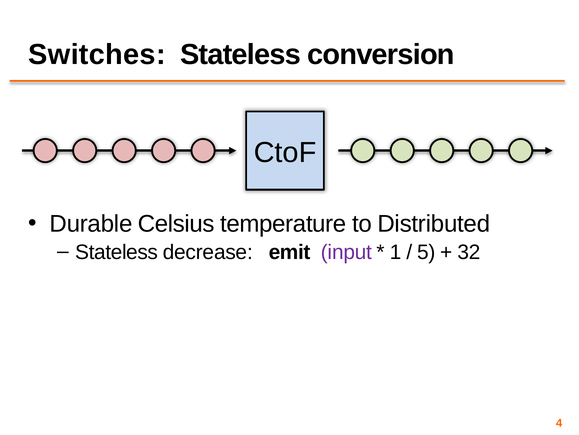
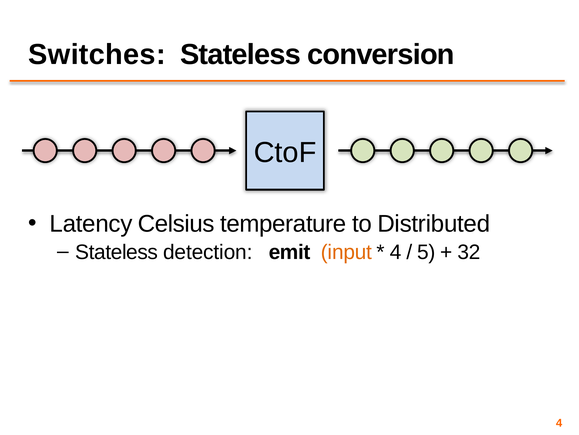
Durable: Durable -> Latency (91, 223)
decrease: decrease -> detection (208, 252)
input colour: purple -> orange (346, 252)
1: 1 -> 4 (396, 252)
